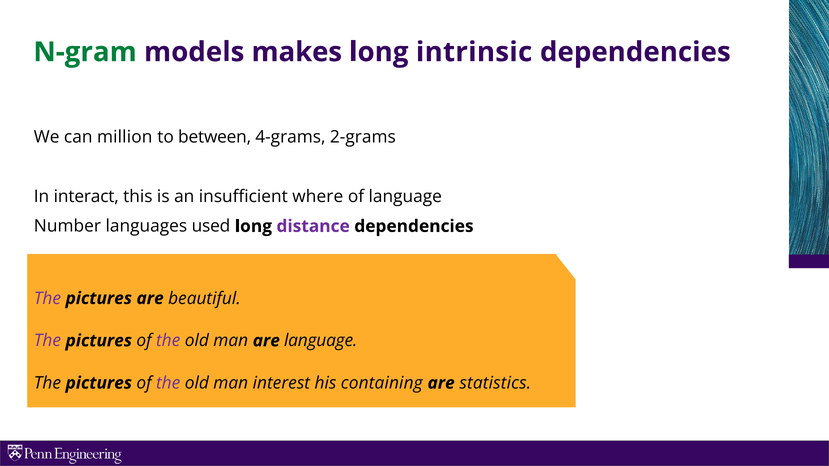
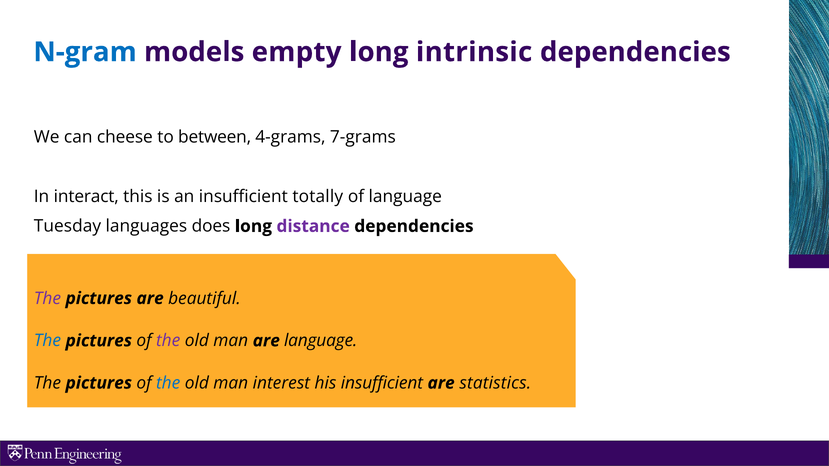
N-gram colour: green -> blue (85, 52)
makes: makes -> empty (297, 52)
million: million -> cheese (125, 137)
2-grams: 2-grams -> 7-grams (363, 137)
where: where -> totally (318, 197)
Number: Number -> Tuesday (67, 226)
used: used -> does (211, 226)
The colour: purple -> blue (47, 341)
the colour: purple -> blue (168, 383)
his containing: containing -> insufficient (382, 383)
